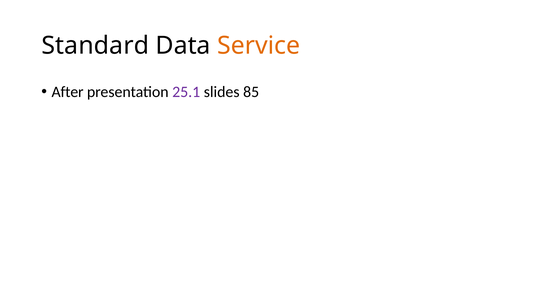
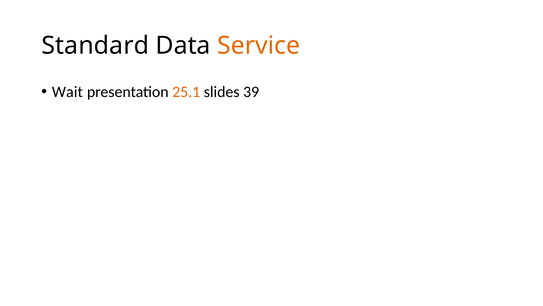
After: After -> Wait (67, 92)
25.1 colour: purple -> orange (186, 92)
85: 85 -> 39 (251, 92)
